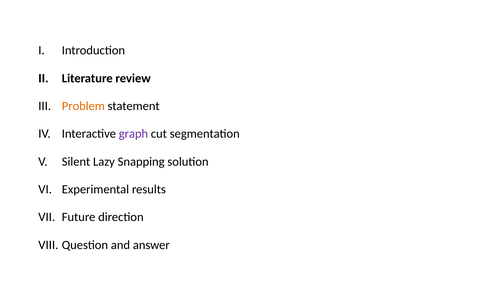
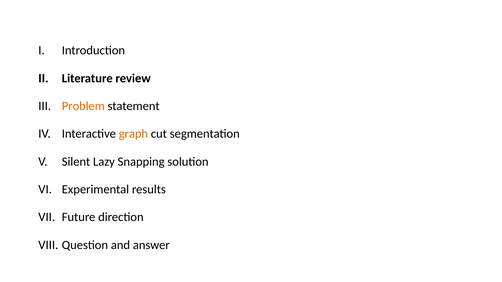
graph colour: purple -> orange (133, 134)
